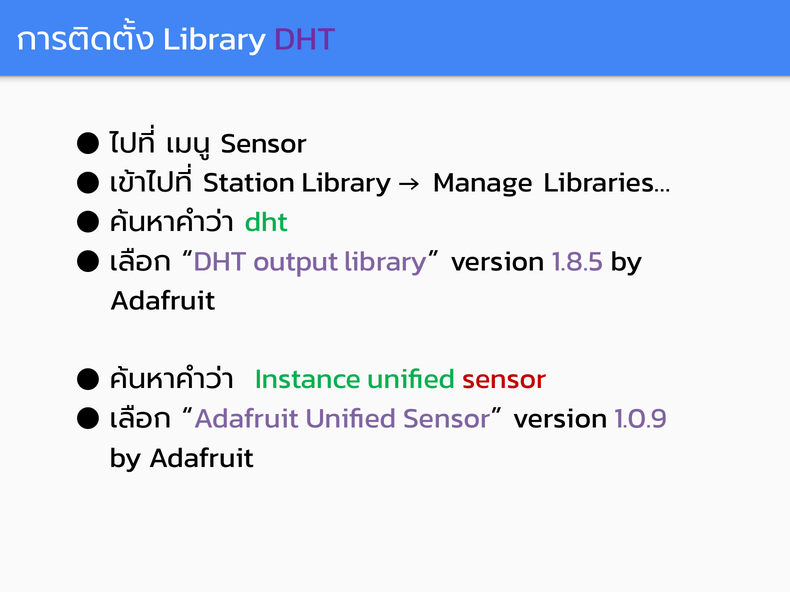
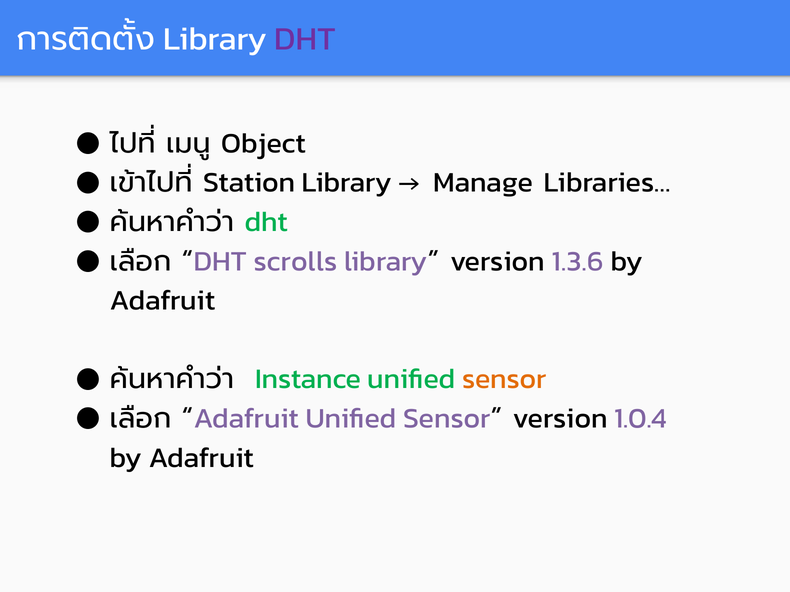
Sensor: Sensor -> Object (263, 143)
output: output -> scrolls (296, 261)
1.8.5: 1.8.5 -> 1.3.6 (578, 261)
sensor colour: red -> orange (504, 379)
1.0.9: 1.0.9 -> 1.0.4 (641, 419)
